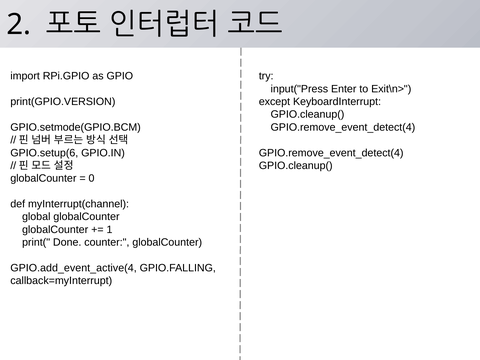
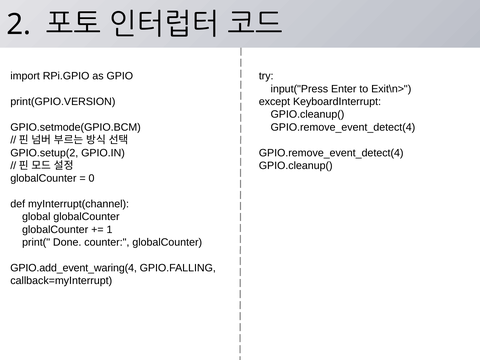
GPIO.setup(6: GPIO.setup(6 -> GPIO.setup(2 (44, 153)
GPIO.add_event_active(4: GPIO.add_event_active(4 -> GPIO.add_event_waring(4 (74, 268)
